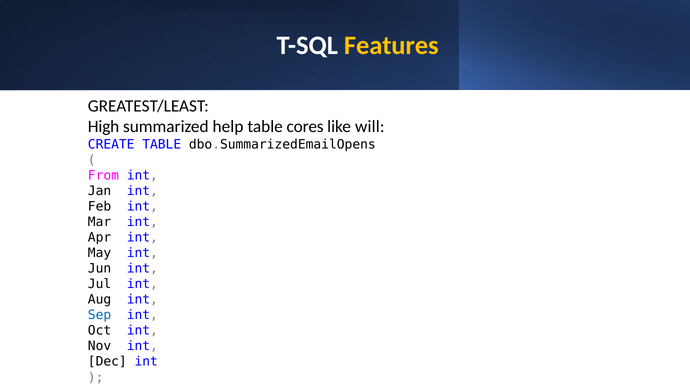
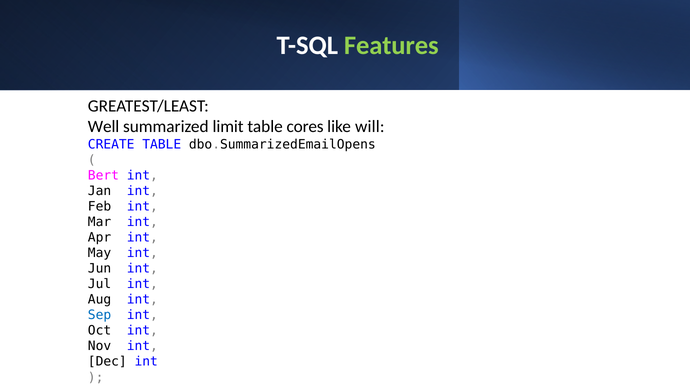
Features colour: yellow -> light green (391, 46)
High: High -> Well (104, 127)
help: help -> limit (228, 127)
From: From -> Bert (103, 176)
